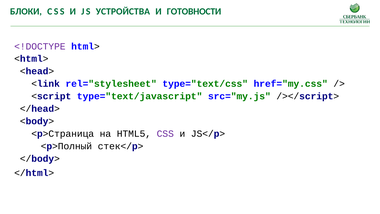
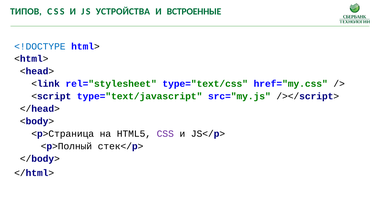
БЛОКИ: БЛОКИ -> ТИПОВ (26, 12)
ГОТОВНОСТИ: ГОТОВНОСТИ -> ВСТРОЕННЫЕ (194, 12)
<!DOCTYPE colour: purple -> blue (40, 46)
